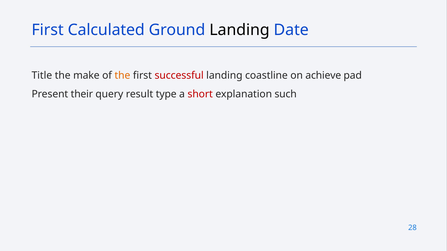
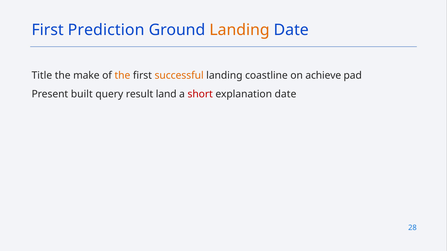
Calculated: Calculated -> Prediction (106, 30)
Landing colour: black -> orange (239, 30)
successful colour: red -> orange (179, 75)
their: their -> built (82, 94)
type: type -> land (166, 94)
explanation such: such -> date (285, 94)
